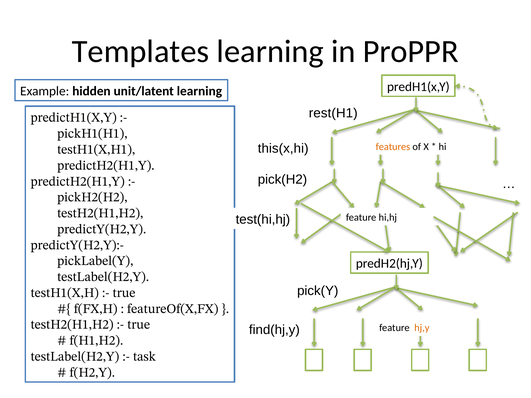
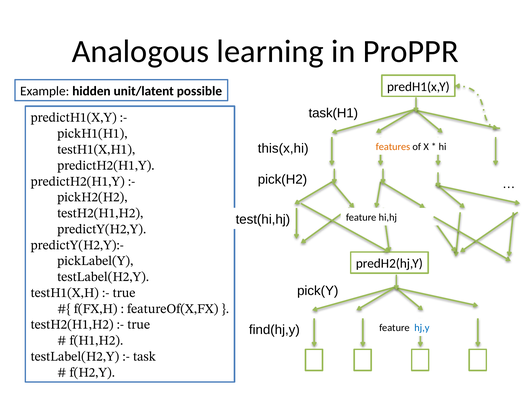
Templates: Templates -> Analogous (141, 51)
unit/latent learning: learning -> possible (199, 91)
rest(H1: rest(H1 -> task(H1 (333, 113)
hj,y colour: orange -> blue (422, 328)
